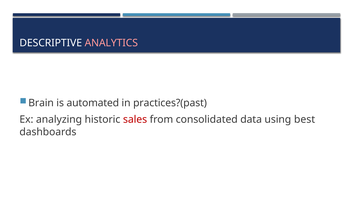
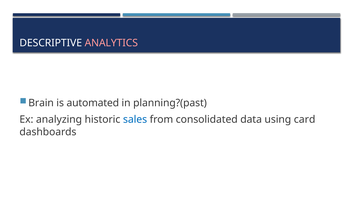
practices?(past: practices?(past -> planning?(past (170, 103)
sales colour: red -> blue (135, 119)
best: best -> card (305, 119)
